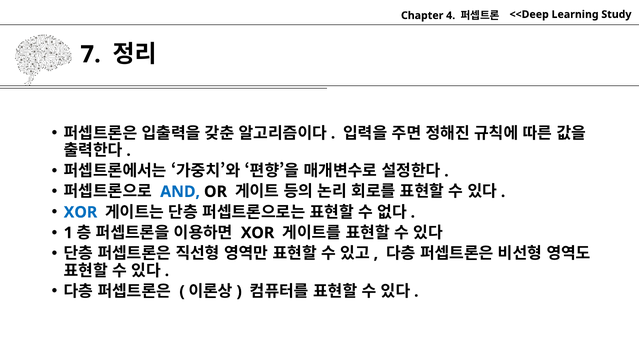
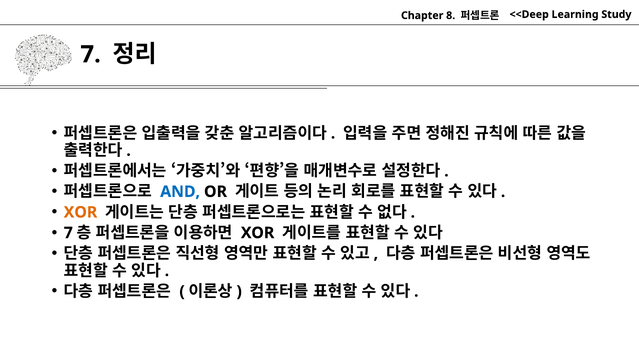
4: 4 -> 8 (451, 15)
XOR colour: blue -> orange (81, 212)
1: 1 -> 7 (68, 233)
